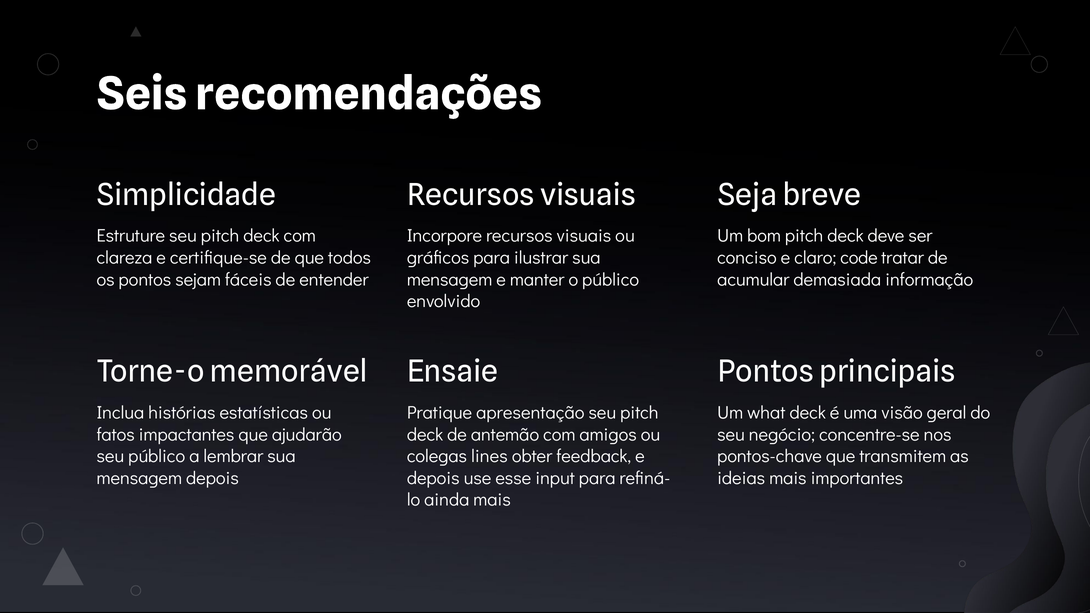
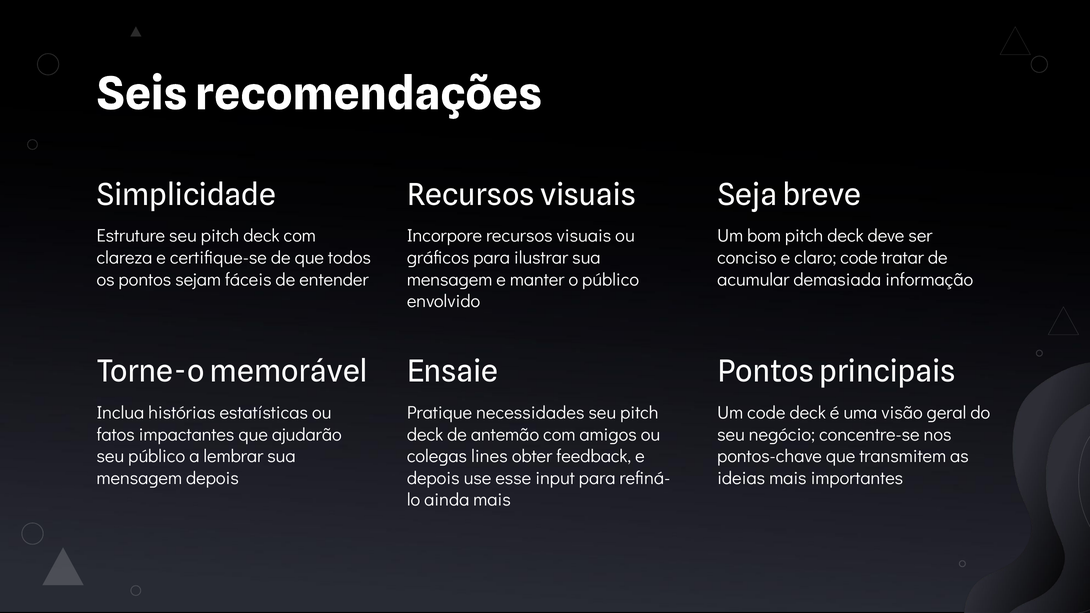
apresentação: apresentação -> necessidades (530, 413)
Um what: what -> code (766, 413)
